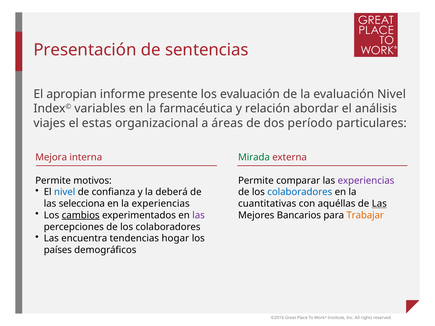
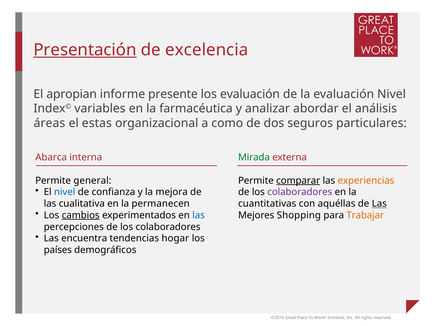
Presentación underline: none -> present (85, 50)
sentencias: sentencias -> excelencia (207, 50)
relación: relación -> analizar (268, 109)
viajes: viajes -> áreas (49, 123)
áreas: áreas -> como (227, 123)
período: período -> seguros (310, 123)
Mejora: Mejora -> Abarca (51, 157)
comparar underline: none -> present (298, 181)
experiencias colour: purple -> orange (366, 181)
motivos: motivos -> general (92, 181)
deberá: deberá -> mejora (172, 192)
colaboradores colour: blue -> purple (300, 192)
selecciona: selecciona -> cualitativa (82, 204)
la experiencias: experiencias -> permanecen (161, 204)
las colour: purple -> blue (199, 215)
Bancarios: Bancarios -> Shopping (299, 215)
